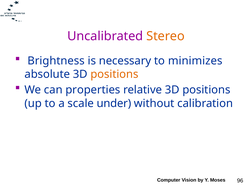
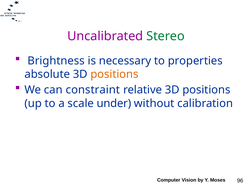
Stereo colour: orange -> green (166, 36)
minimizes: minimizes -> properties (195, 61)
properties: properties -> constraint (93, 90)
